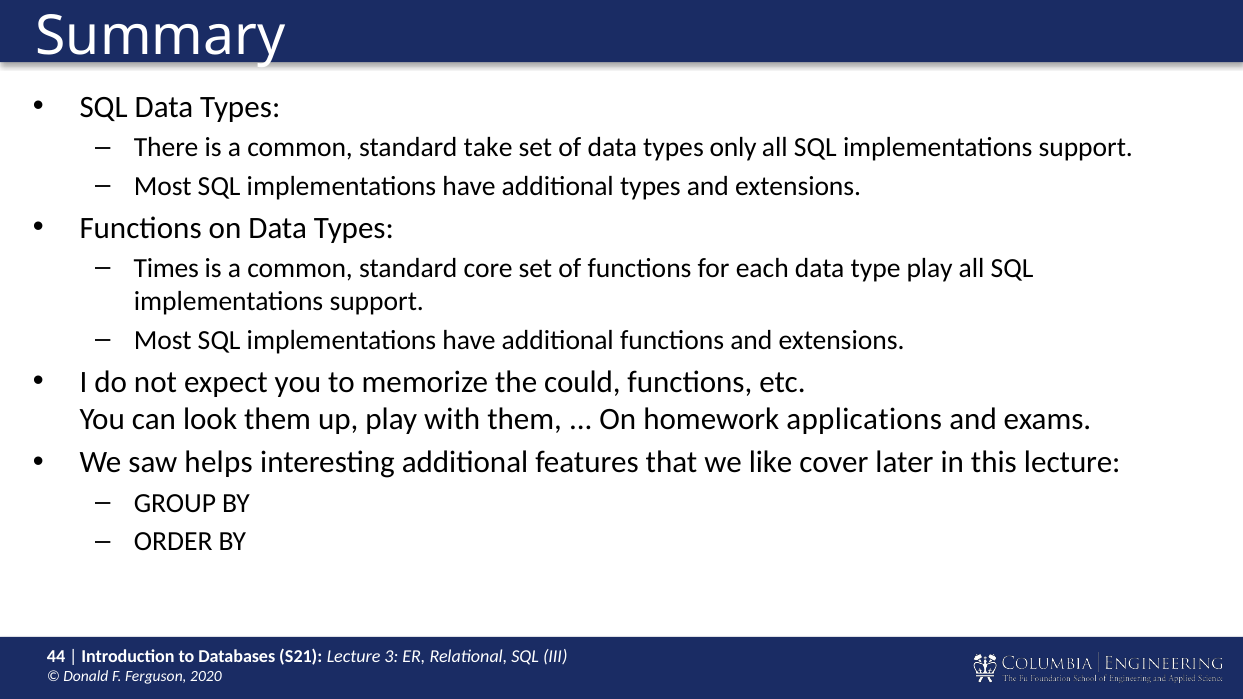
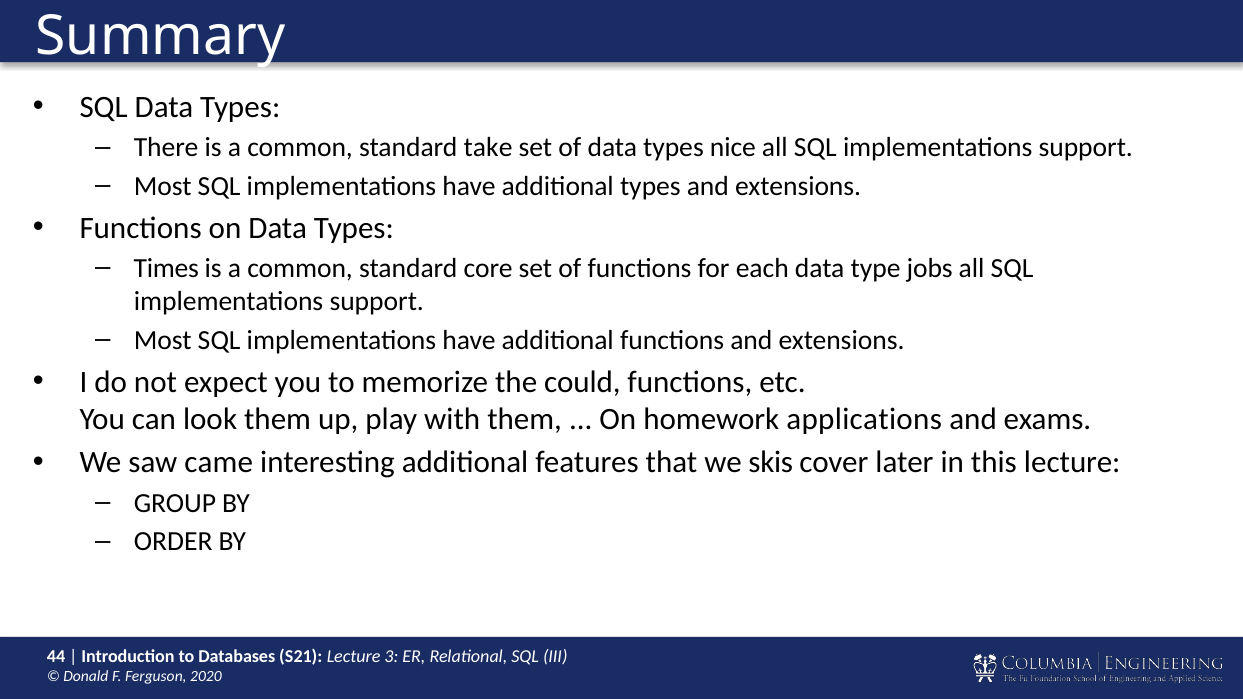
only: only -> nice (733, 148)
type play: play -> jobs (930, 269)
helps: helps -> came (219, 463)
like: like -> skis (771, 463)
